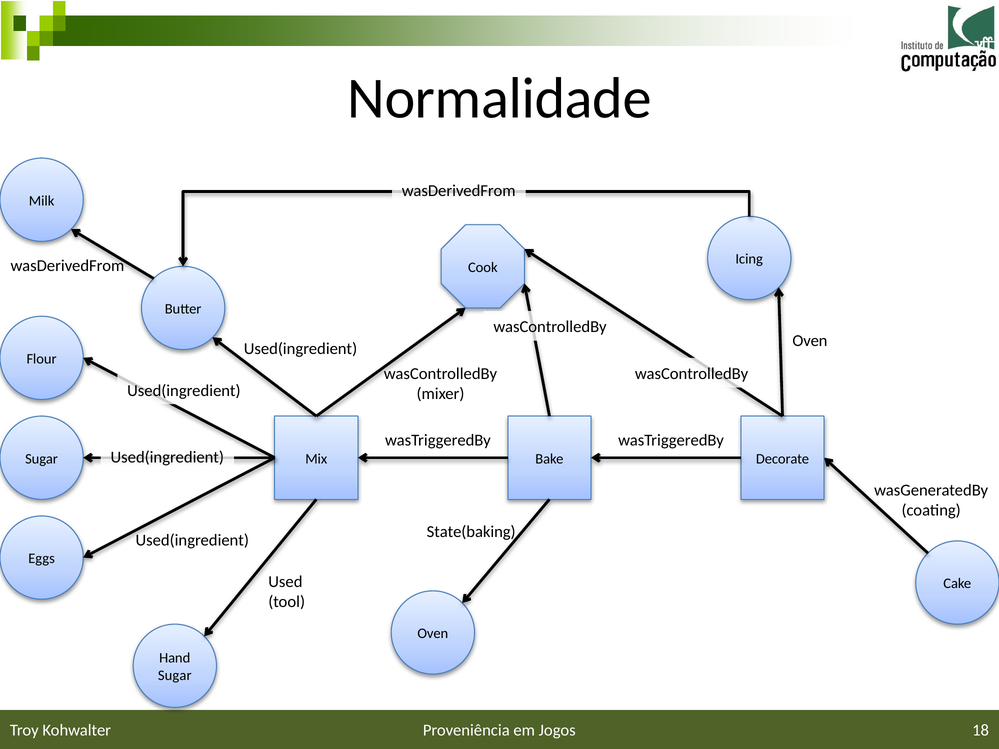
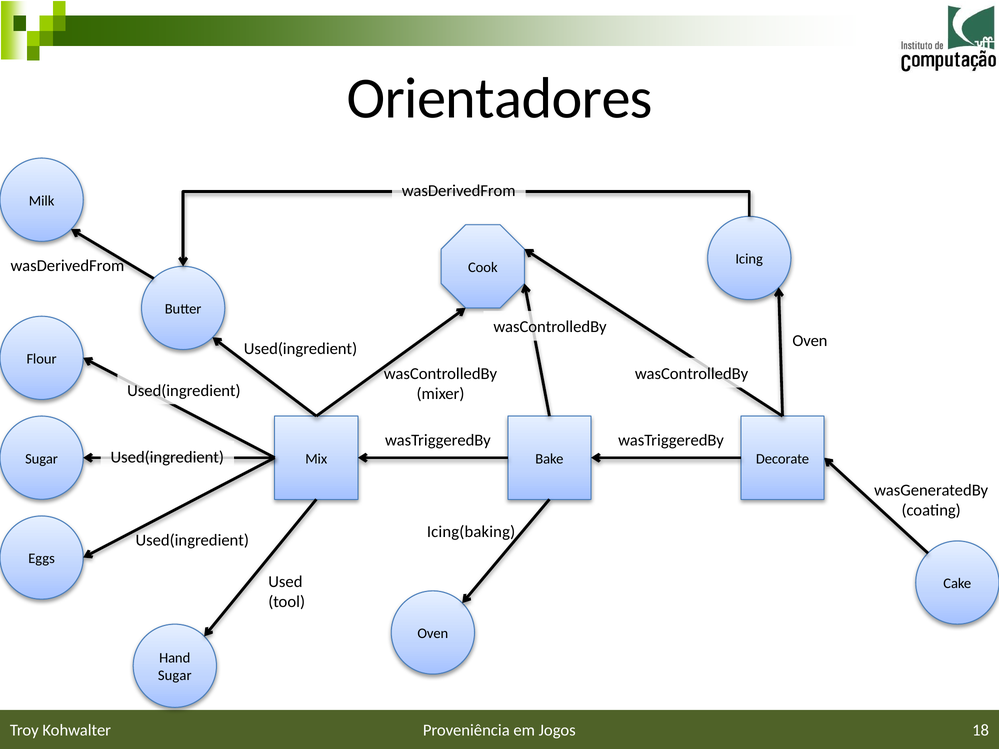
Normalidade: Normalidade -> Orientadores (500, 99)
State(baking: State(baking -> Icing(baking (471, 532)
